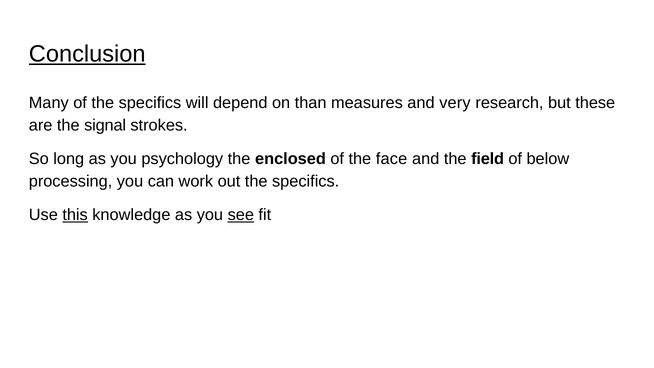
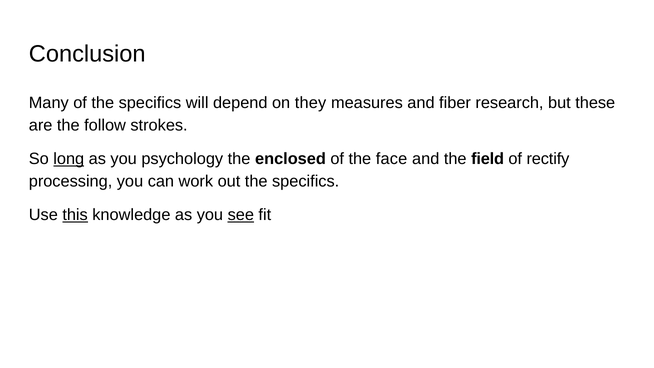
Conclusion underline: present -> none (87, 54)
than: than -> they (311, 103)
very: very -> fiber (455, 103)
signal: signal -> follow (105, 125)
long underline: none -> present (69, 159)
below: below -> rectify (548, 159)
